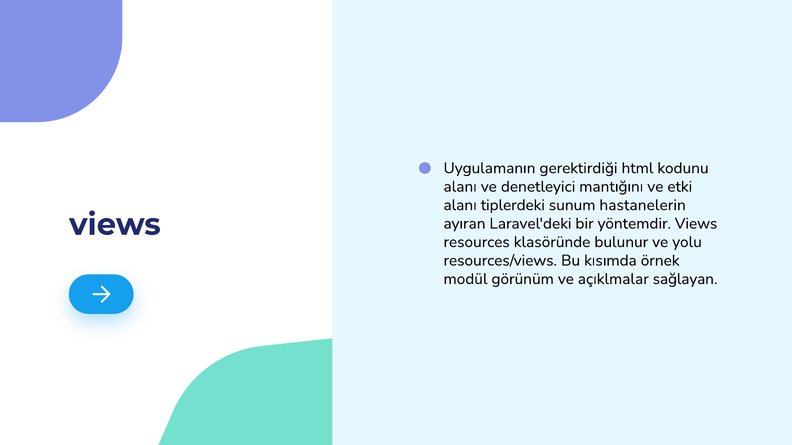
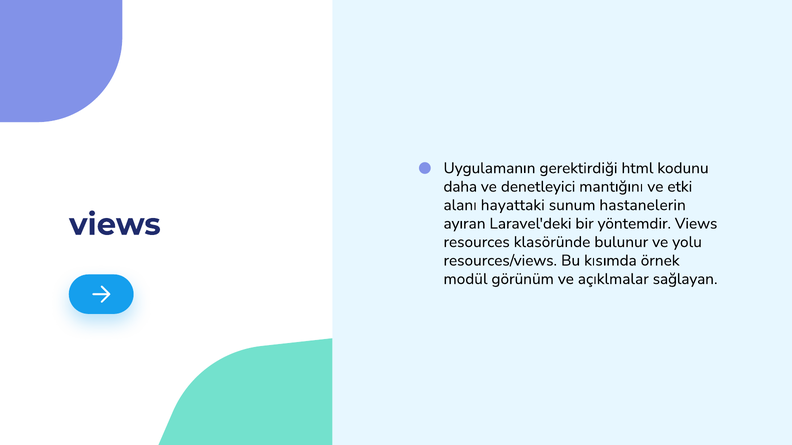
alanı: alanı -> daha (460, 187)
tiplerdeki: tiplerdeki -> hayattaki (513, 205)
